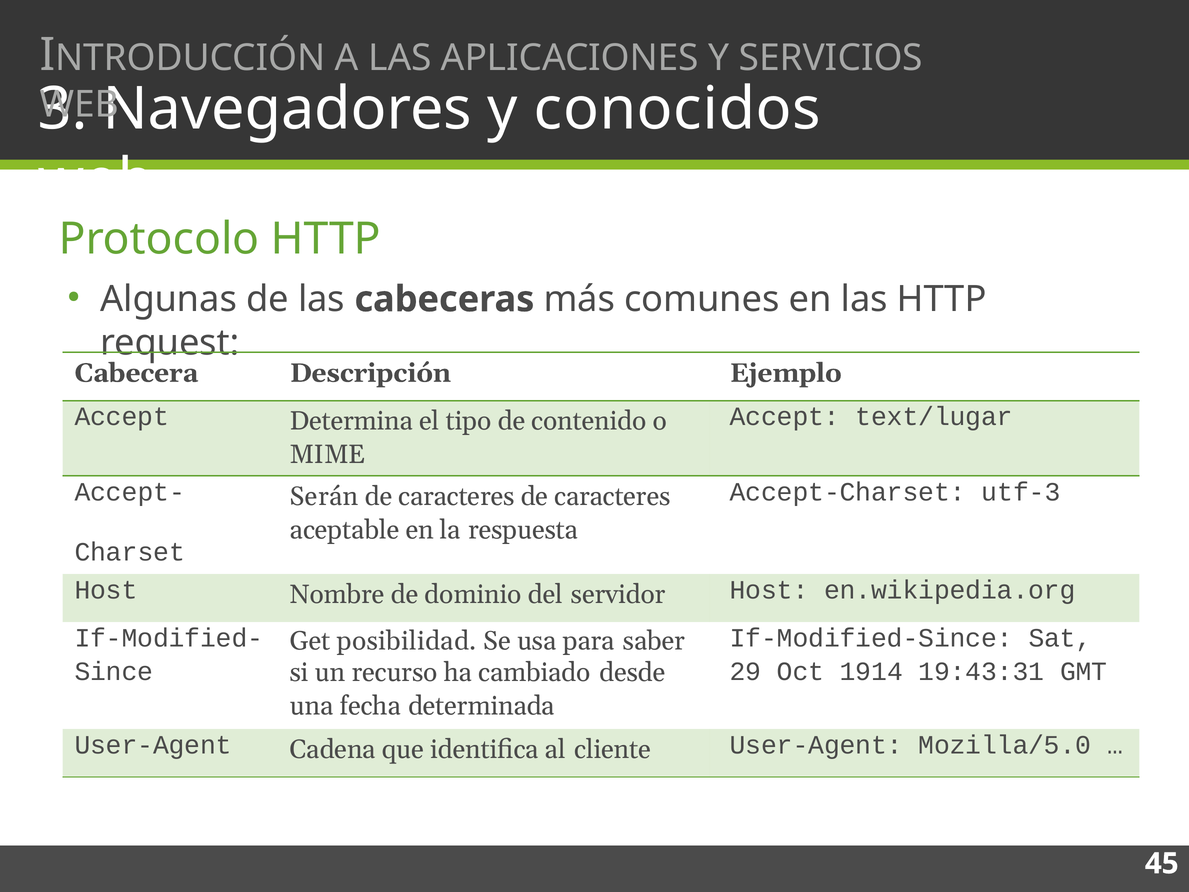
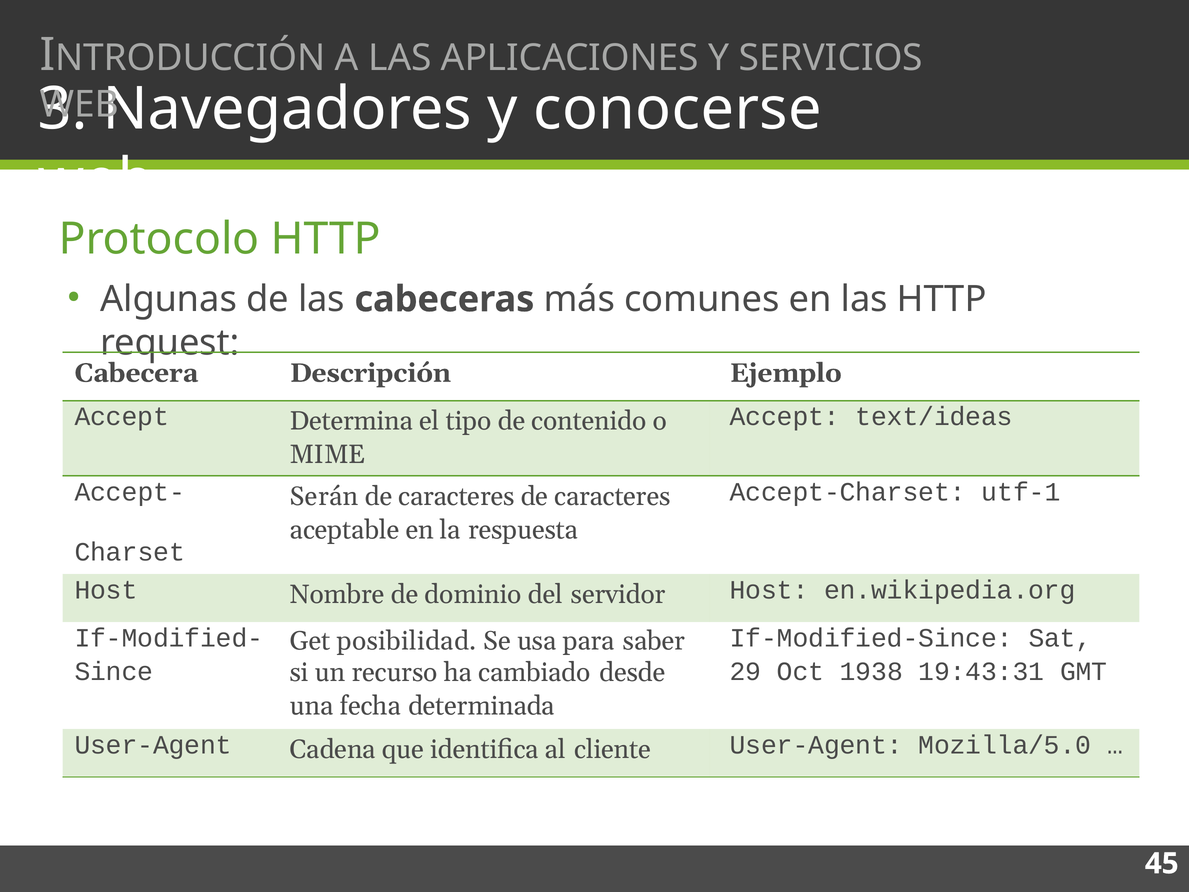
conocidos: conocidos -> conocerse (677, 109)
text/lugar: text/lugar -> text/ideas (934, 417)
utf-3: utf-3 -> utf-1 (1021, 492)
1914: 1914 -> 1938 (871, 671)
